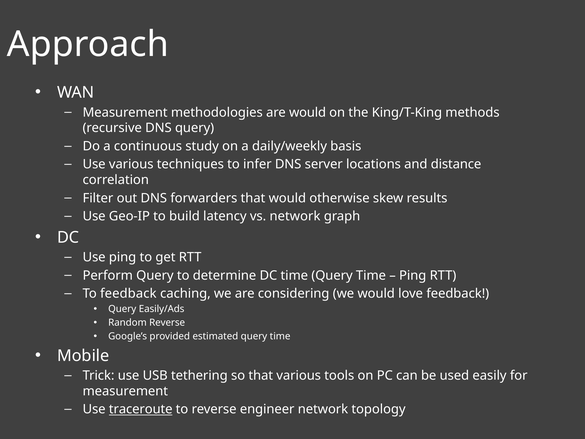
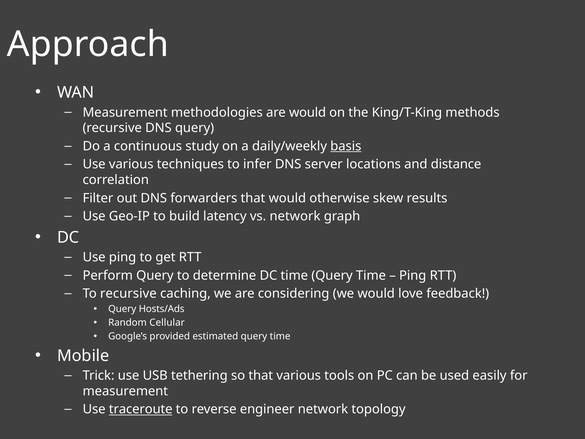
basis underline: none -> present (346, 146)
To feedback: feedback -> recursive (128, 293)
Easily/Ads: Easily/Ads -> Hosts/Ads (162, 309)
Random Reverse: Reverse -> Cellular (167, 322)
